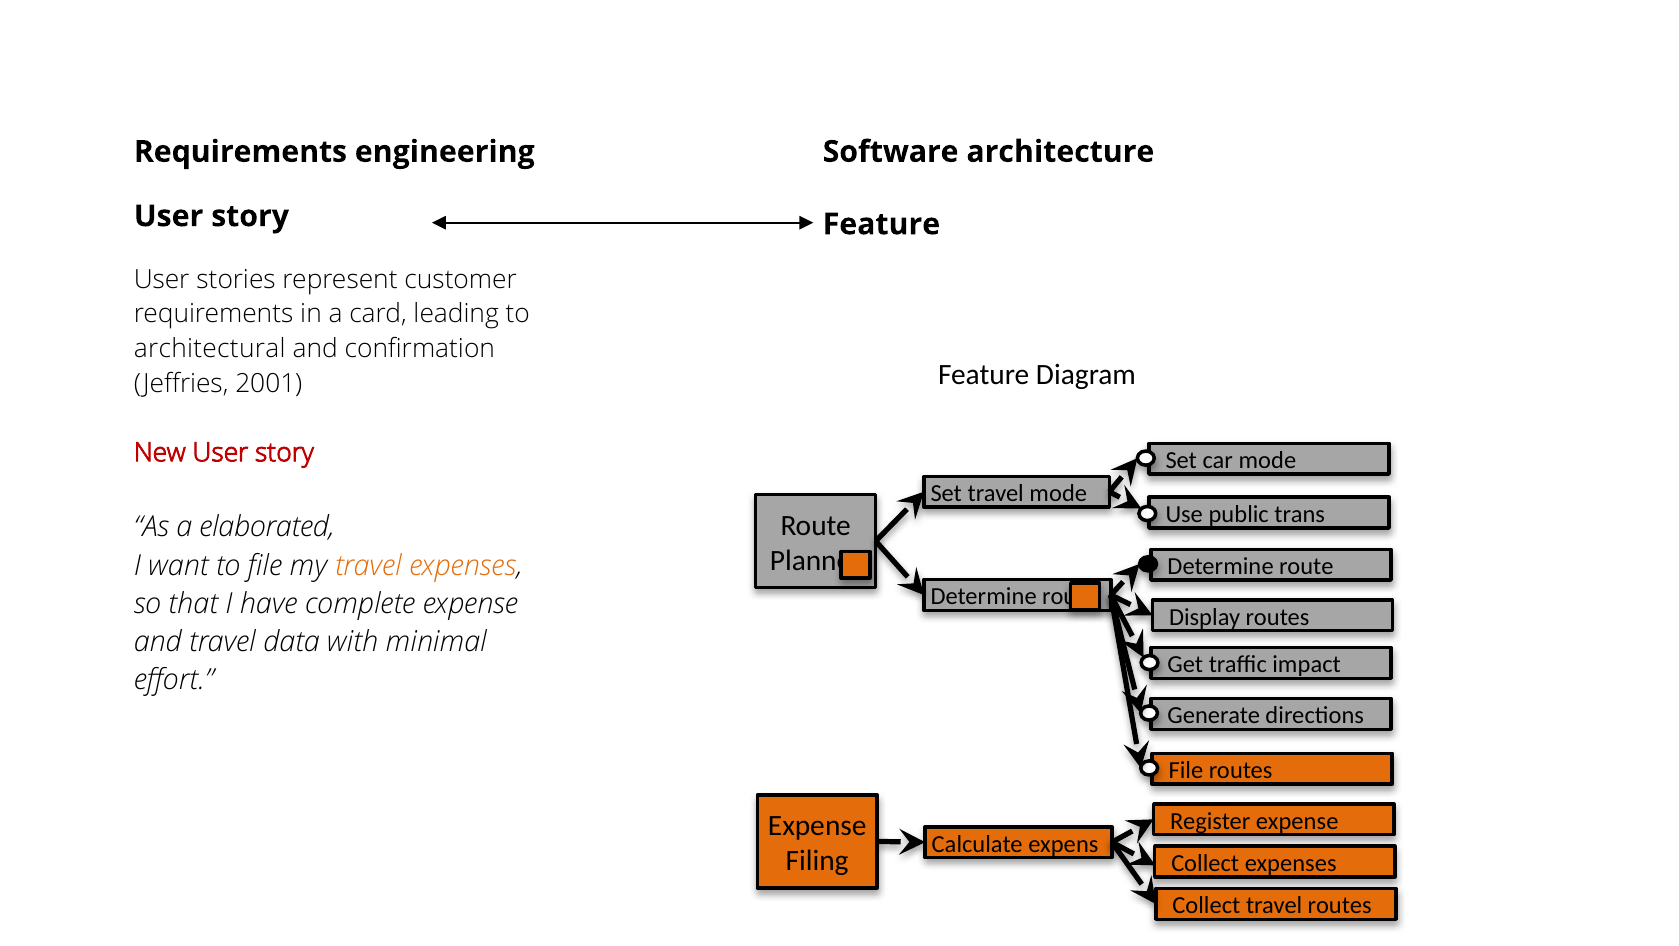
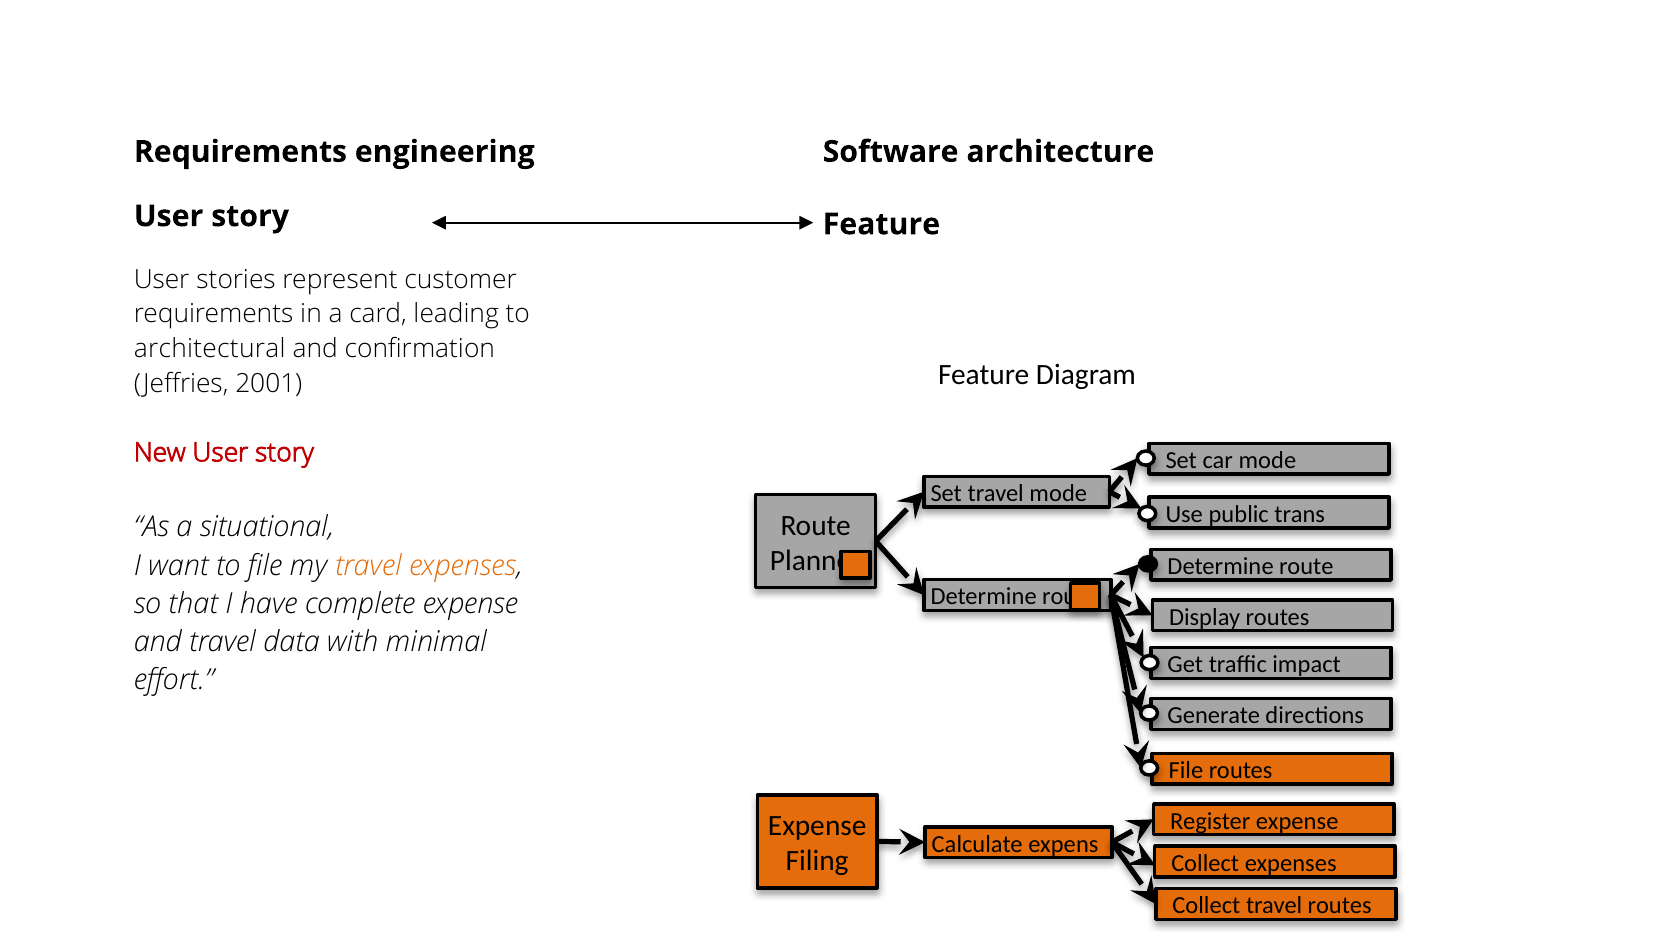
elaborated: elaborated -> situational (267, 527)
